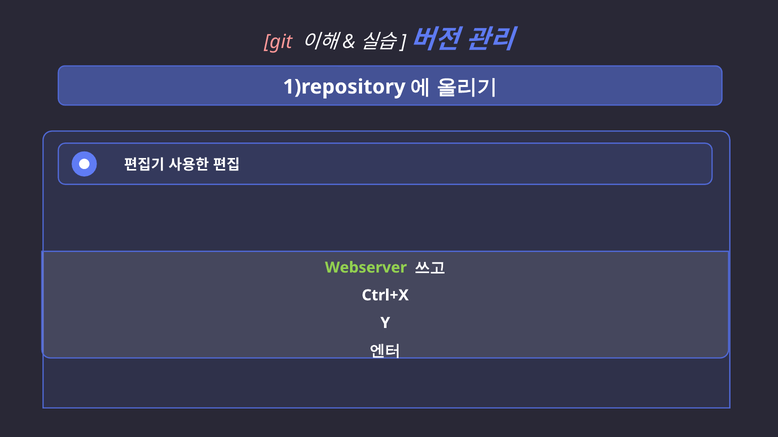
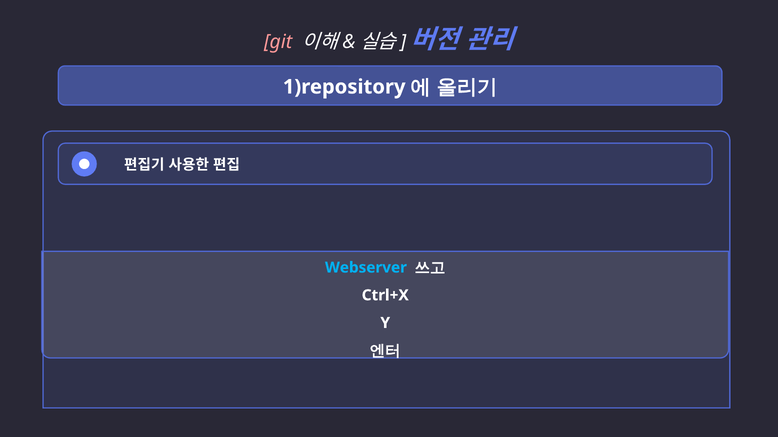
Webserver colour: light green -> light blue (366, 268)
